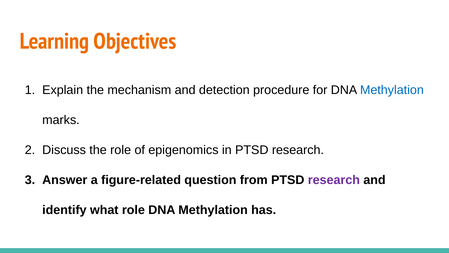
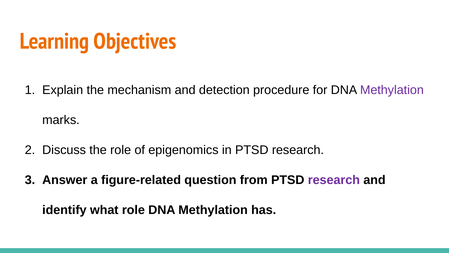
Methylation colour: blue -> purple (392, 90)
